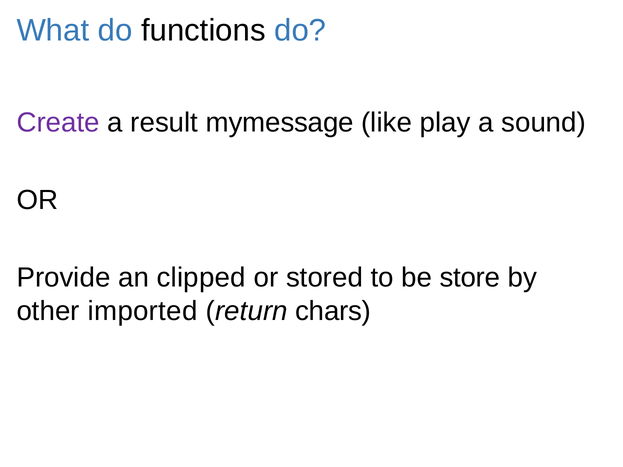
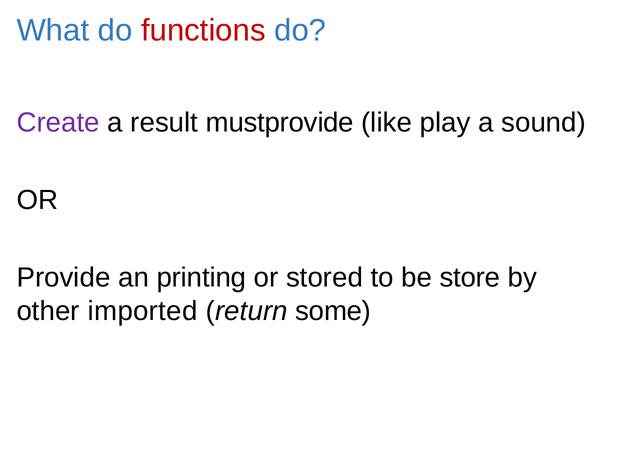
functions colour: black -> red (203, 30)
mymessage: mymessage -> mustprovide (280, 123)
clipped: clipped -> printing (201, 278)
chars: chars -> some (333, 311)
